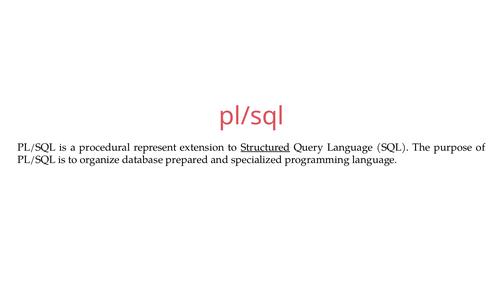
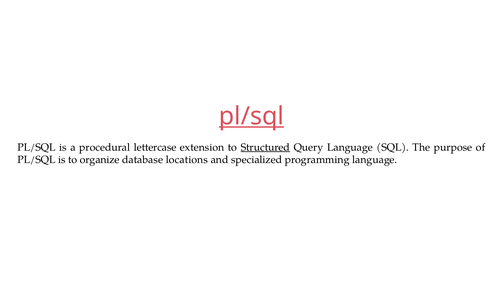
pl/sql underline: none -> present (251, 116)
represent: represent -> lettercase (155, 147)
prepared: prepared -> locations (187, 160)
